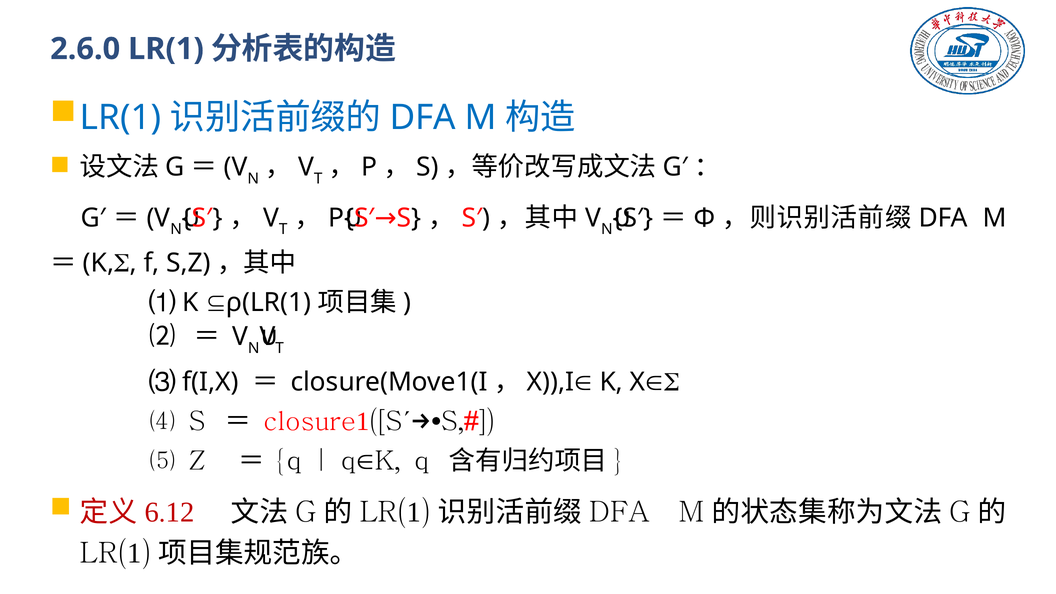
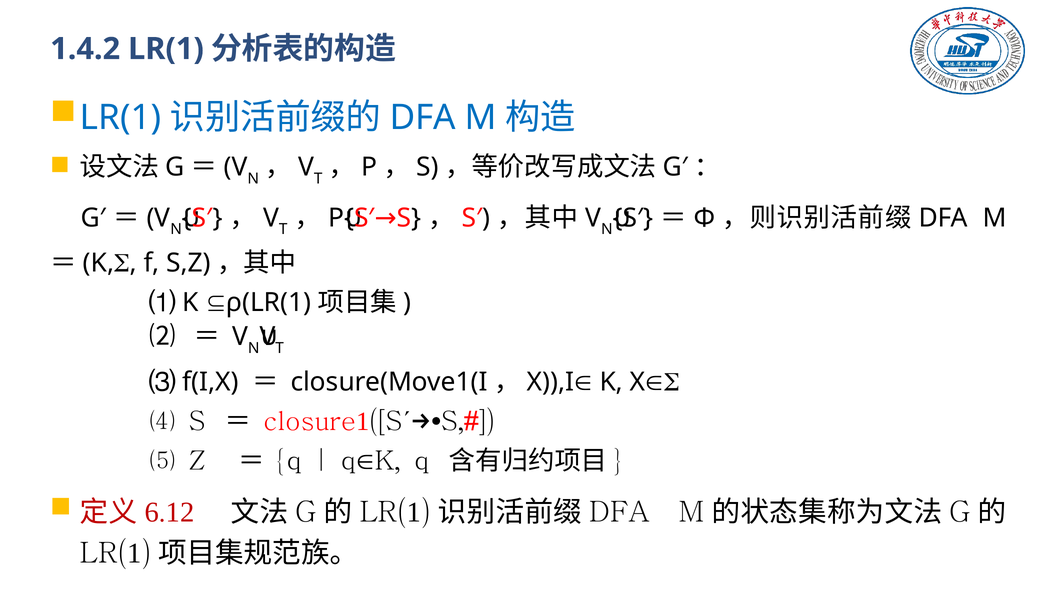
2.6.0: 2.6.0 -> 1.4.2 (85, 49)
